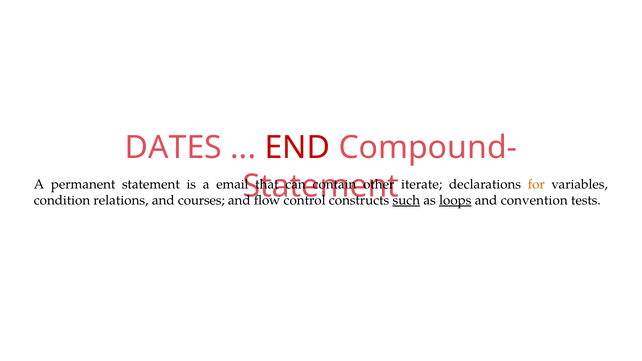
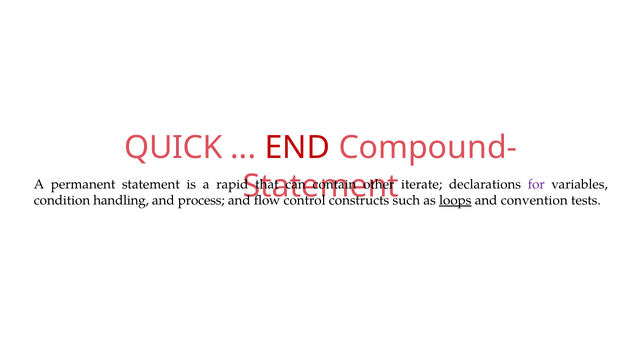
DATES: DATES -> QUICK (174, 148)
email: email -> rapid (232, 184)
for colour: orange -> purple (536, 184)
relations: relations -> handling (121, 200)
courses: courses -> process (201, 200)
such underline: present -> none (406, 200)
